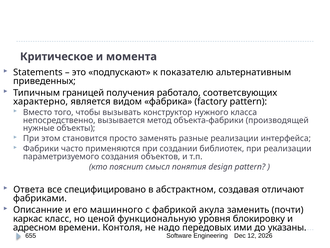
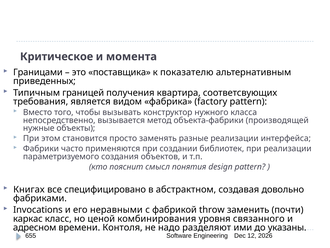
Statements: Statements -> Границами (38, 72)
подпускают: подпускают -> поставщика (120, 72)
работало: работало -> квартира (179, 93)
характерно: характерно -> требования (41, 101)
Ответа: Ответа -> Книгах (29, 189)
отличают: отличают -> довольно (283, 189)
Описанние: Описанние -> Invocations (38, 210)
машинного: машинного -> неравными (116, 210)
акула: акула -> throw (212, 210)
функциональную: функциональную -> комбинирования (157, 218)
блокировку: блокировку -> связанного (259, 218)
передовых: передовых -> разделяют (207, 227)
